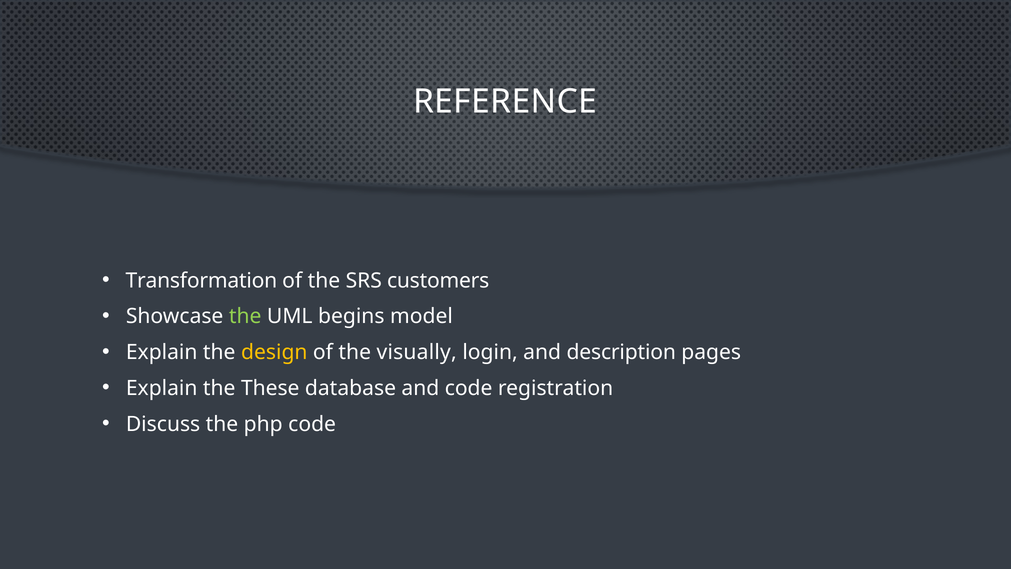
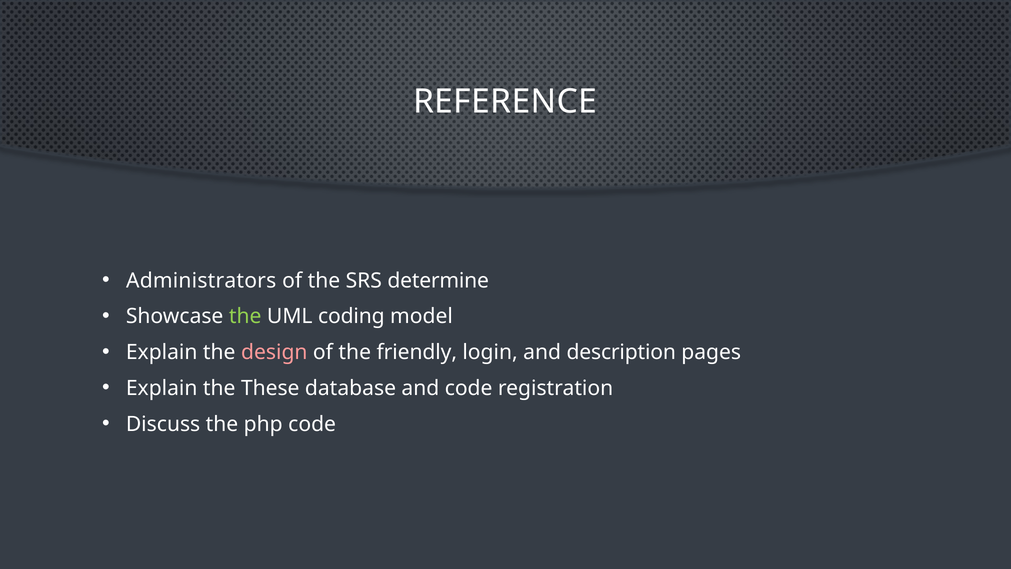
Transformation: Transformation -> Administrators (201, 280)
customers: customers -> determine (438, 280)
begins: begins -> coding (351, 316)
design colour: yellow -> pink (274, 352)
visually: visually -> friendly (417, 352)
